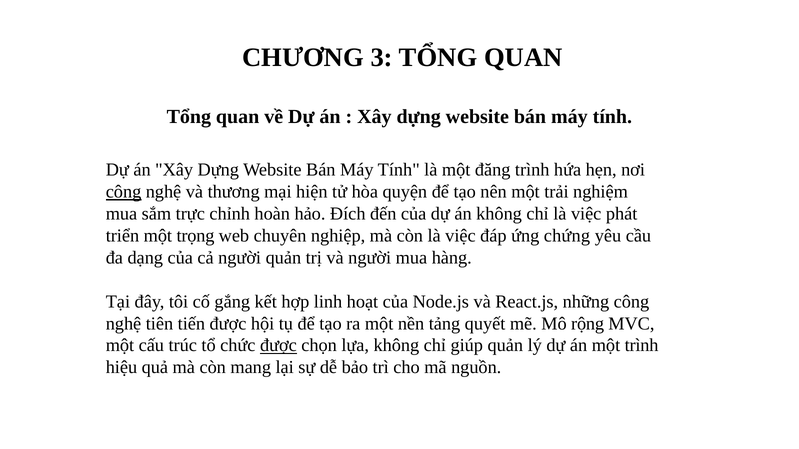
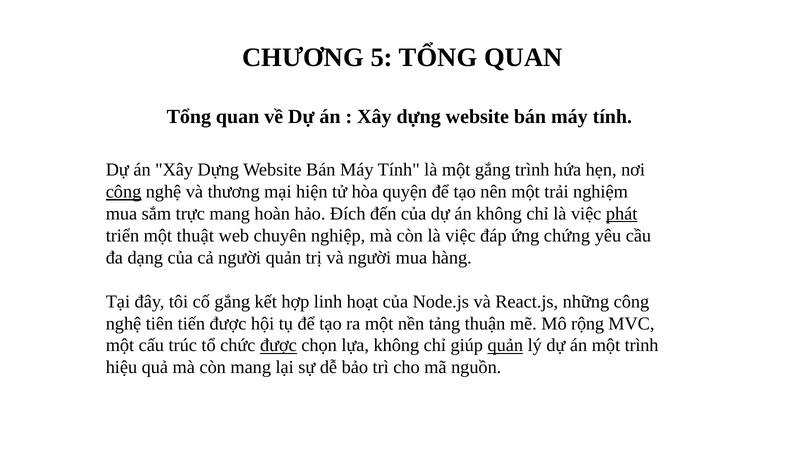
3: 3 -> 5 (382, 58)
một đăng: đăng -> gắng (493, 170)
trực chỉnh: chỉnh -> mang (230, 214)
phát underline: none -> present (622, 214)
trọng: trọng -> thuật (195, 236)
quyết: quyết -> thuận (485, 324)
quản underline: none -> present (505, 346)
